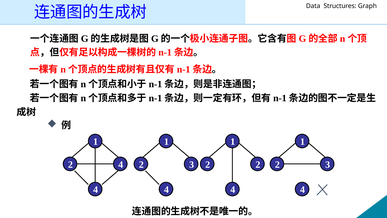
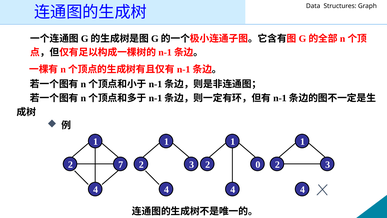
2 4: 4 -> 7 (121, 164)
2 2: 2 -> 0 (258, 164)
